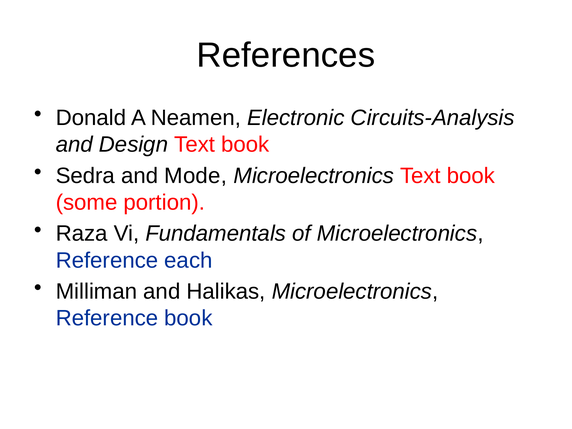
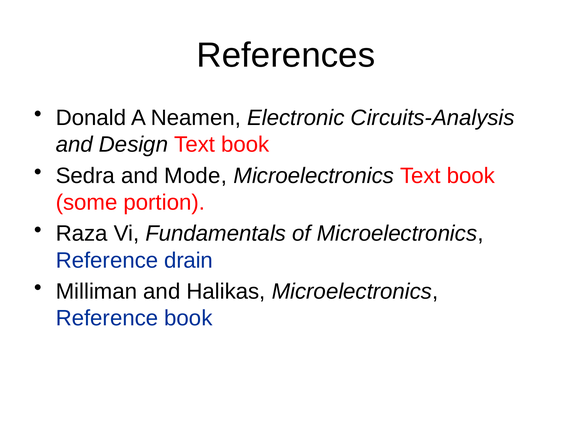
each: each -> drain (188, 260)
